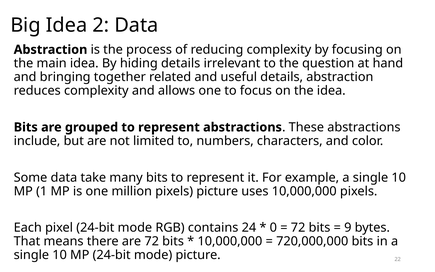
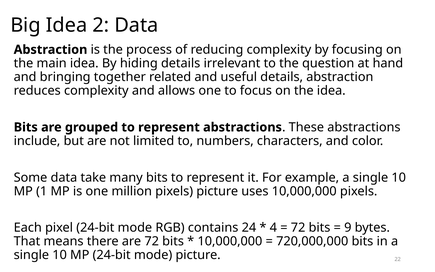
0: 0 -> 4 (273, 228)
